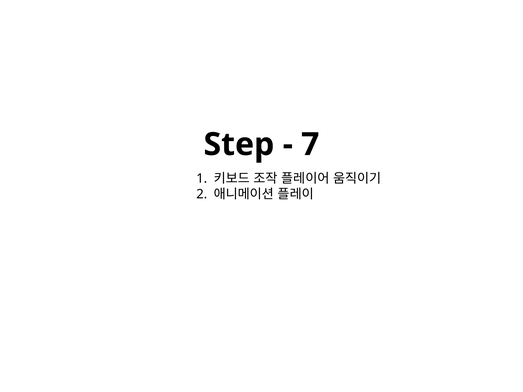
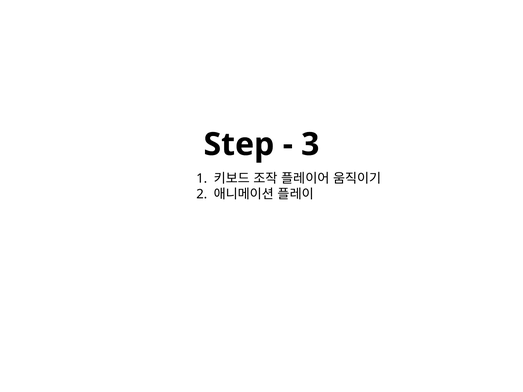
7: 7 -> 3 (310, 145)
